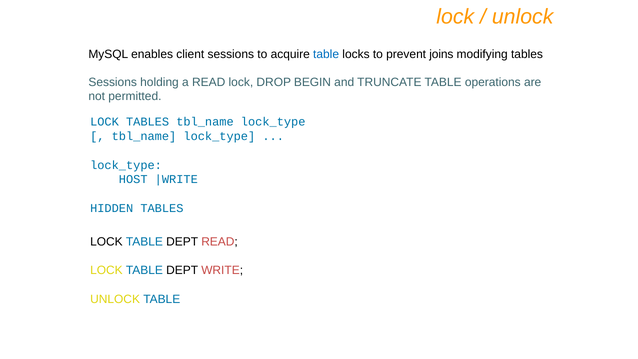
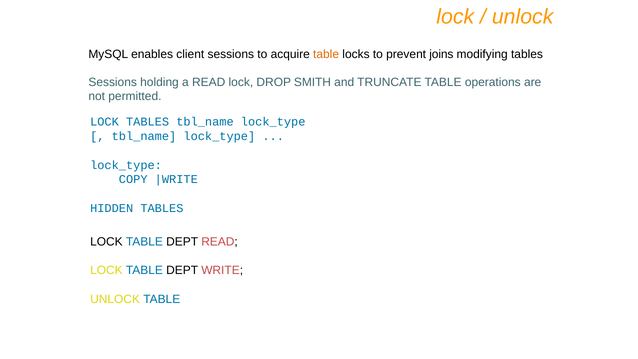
table colour: blue -> orange (326, 54)
BEGIN: BEGIN -> SMITH (312, 82)
HOST: HOST -> COPY (133, 179)
